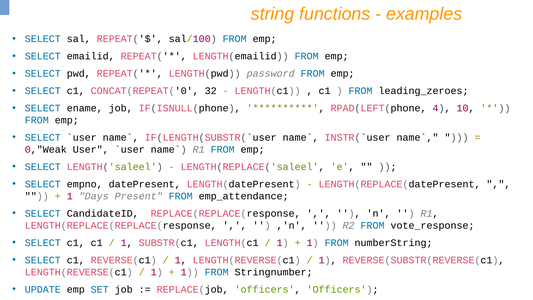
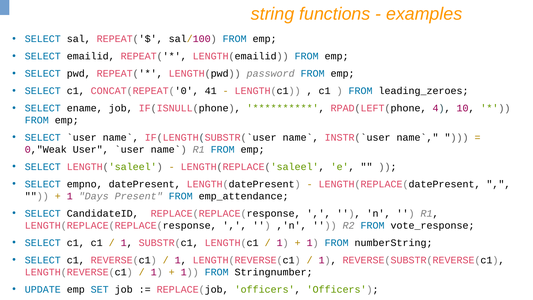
32: 32 -> 41 (211, 91)
